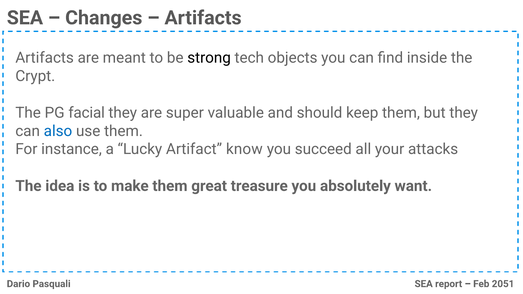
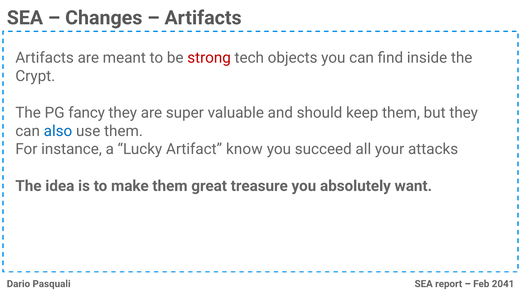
strong colour: black -> red (209, 58)
facial: facial -> fancy (87, 113)
2051: 2051 -> 2041 (503, 284)
